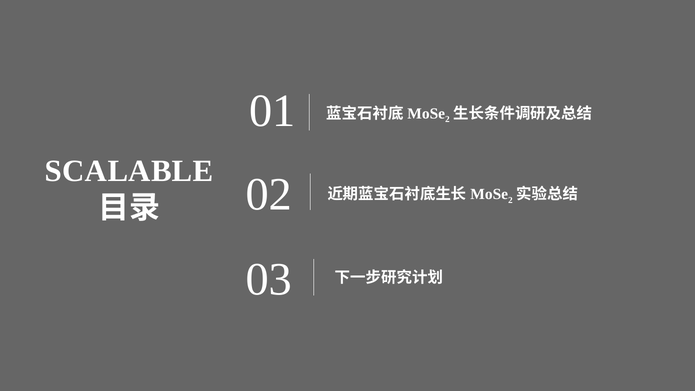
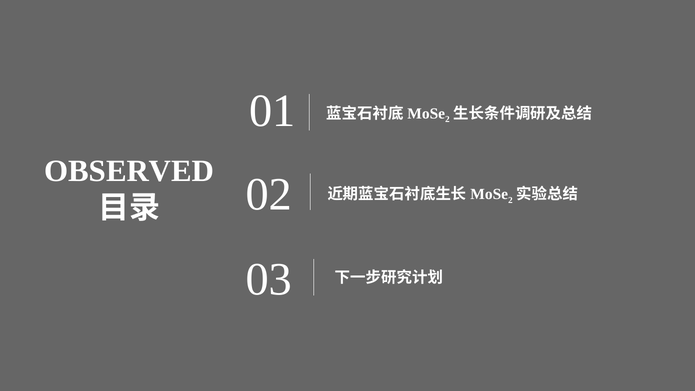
SCALABLE: SCALABLE -> OBSERVED (129, 171)
